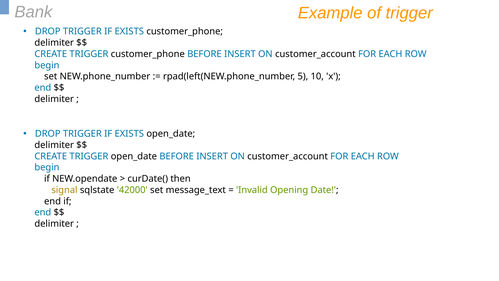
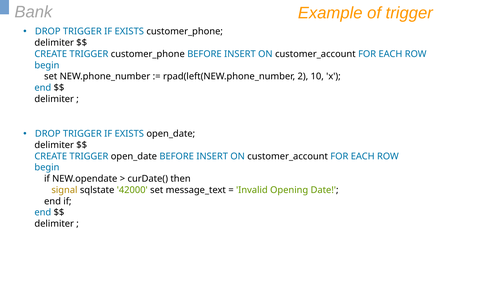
5: 5 -> 2 (303, 76)
